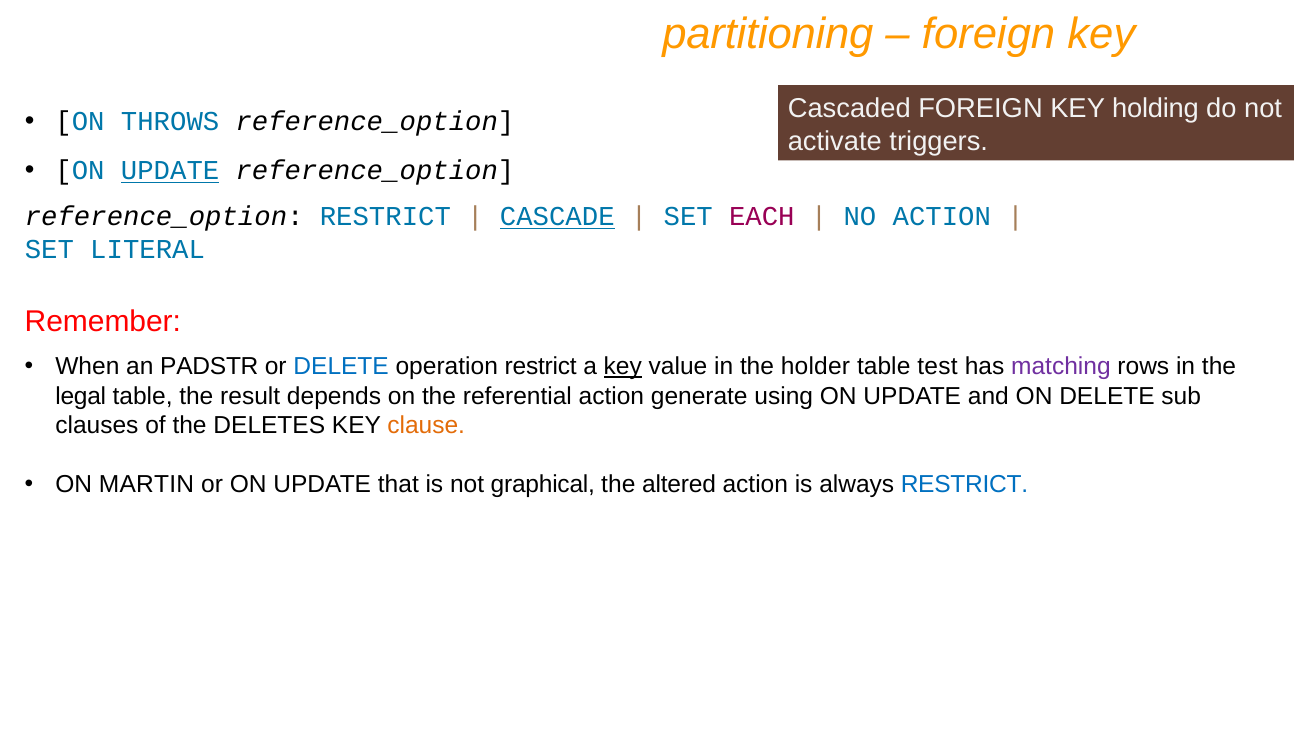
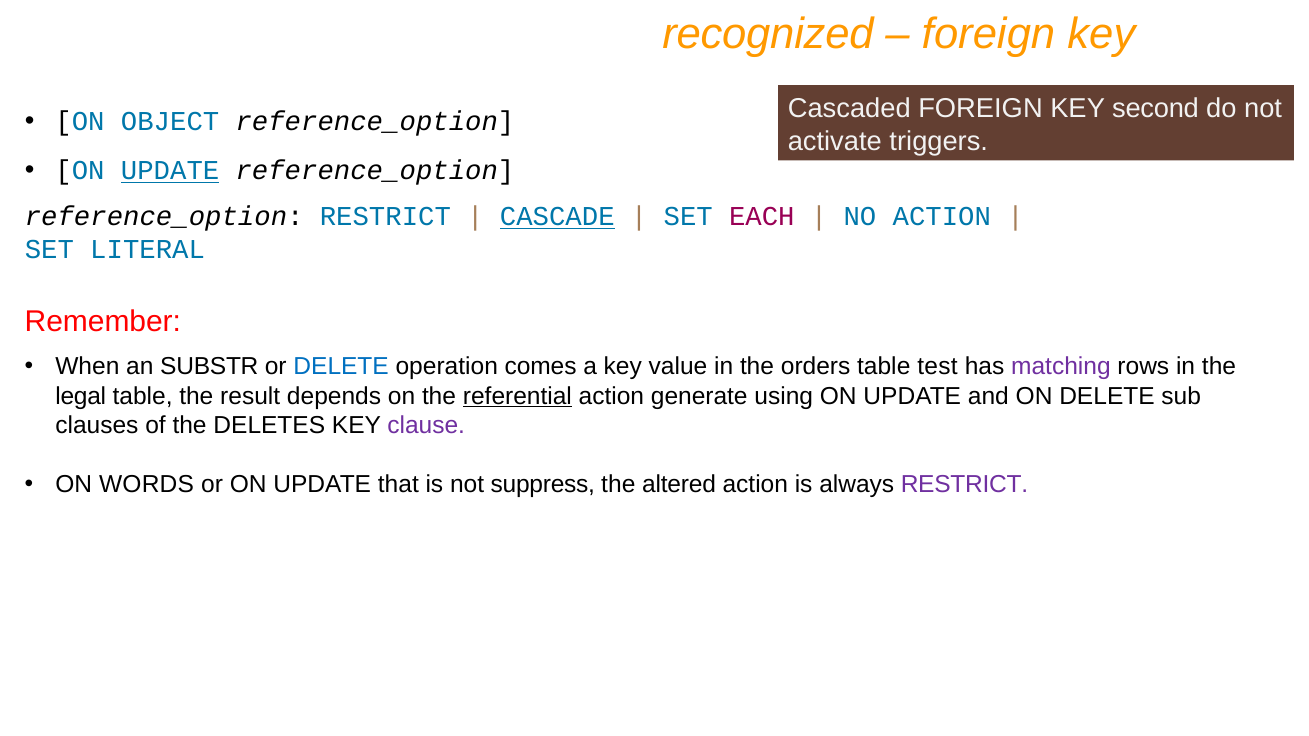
partitioning: partitioning -> recognized (768, 34)
holding: holding -> second (1156, 108)
THROWS: THROWS -> OBJECT (170, 122)
PADSTR: PADSTR -> SUBSTR (209, 367)
operation restrict: restrict -> comes (541, 367)
key underline: present -> none (623, 367)
holder: holder -> orders (816, 367)
referential underline: none -> present (517, 396)
clause colour: orange -> purple (426, 426)
MARTIN: MARTIN -> WORDS (147, 484)
graphical: graphical -> suppress (543, 484)
RESTRICT colour: blue -> purple (964, 484)
